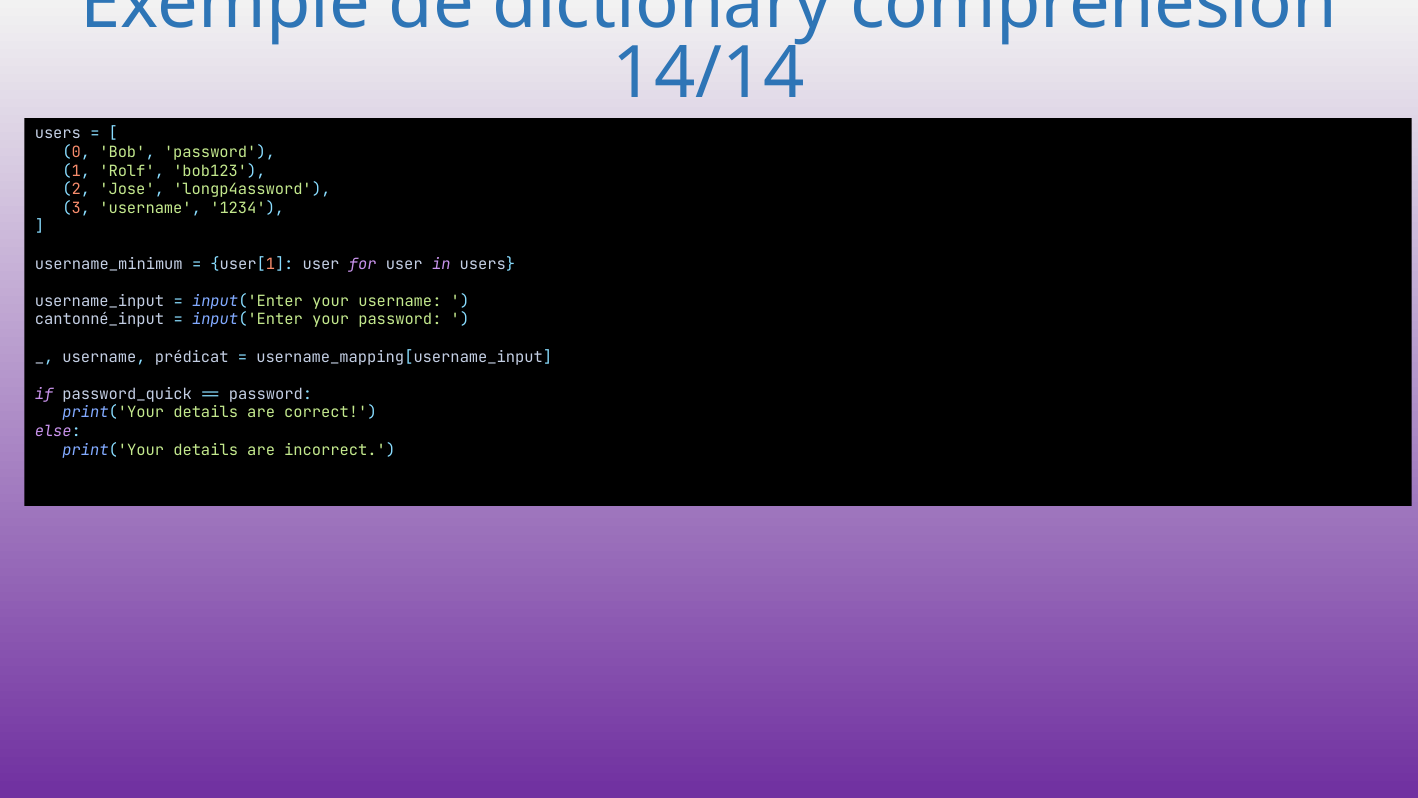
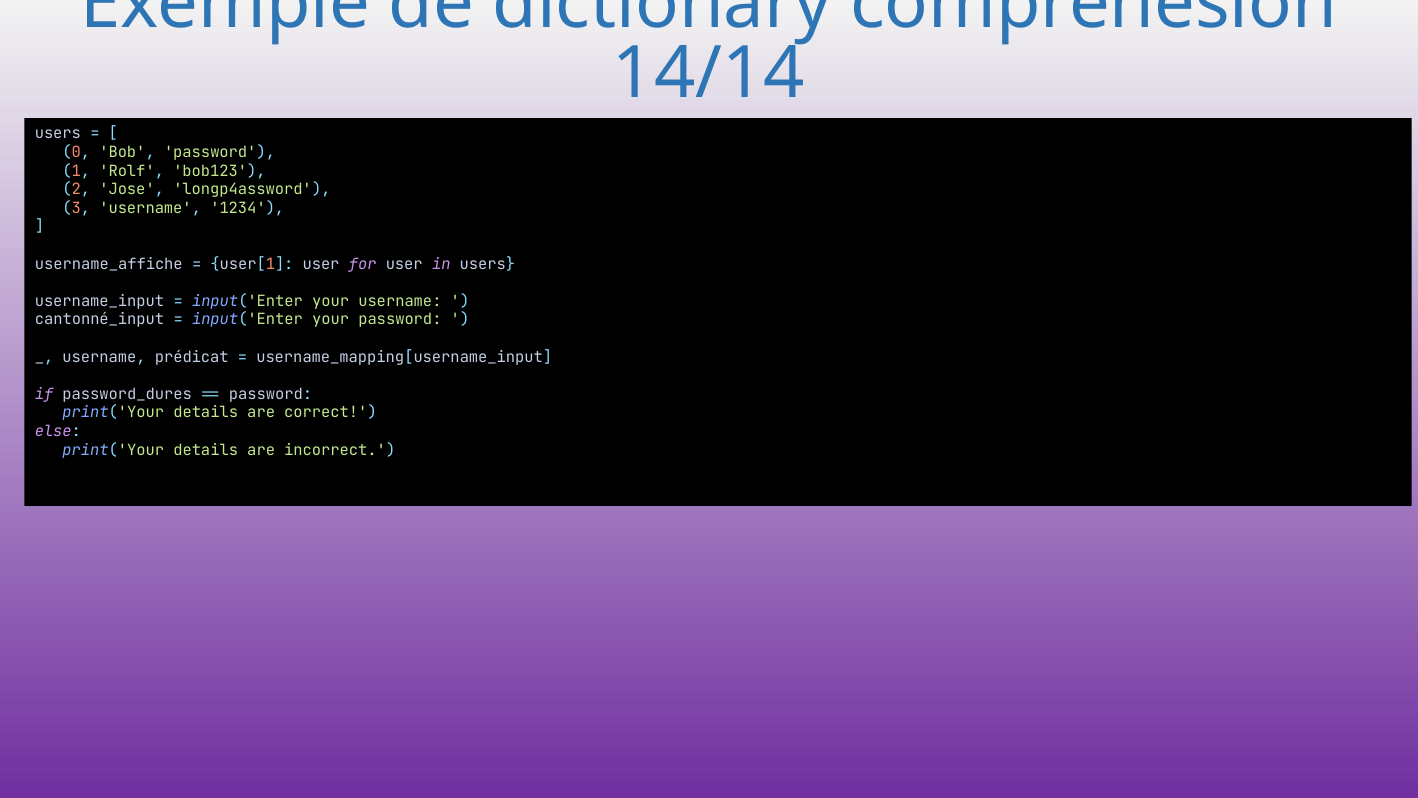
username_minimum: username_minimum -> username_affiche (109, 264)
password_quick: password_quick -> password_dures (127, 394)
